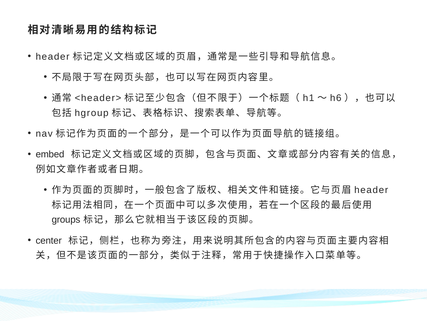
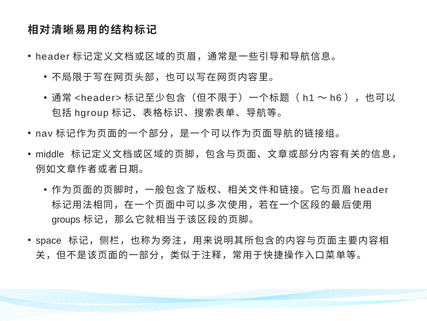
embed: embed -> middle (50, 154)
center: center -> space (49, 240)
